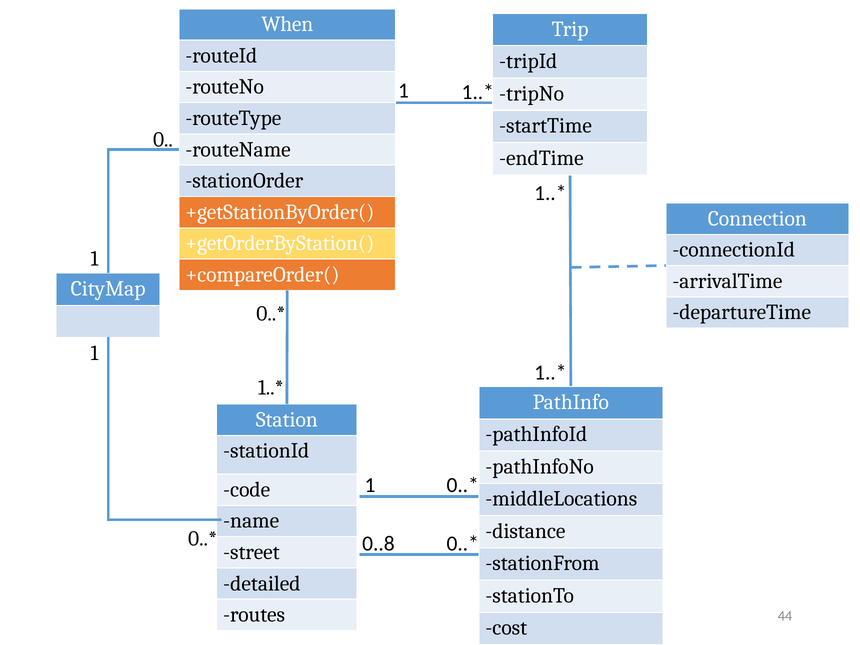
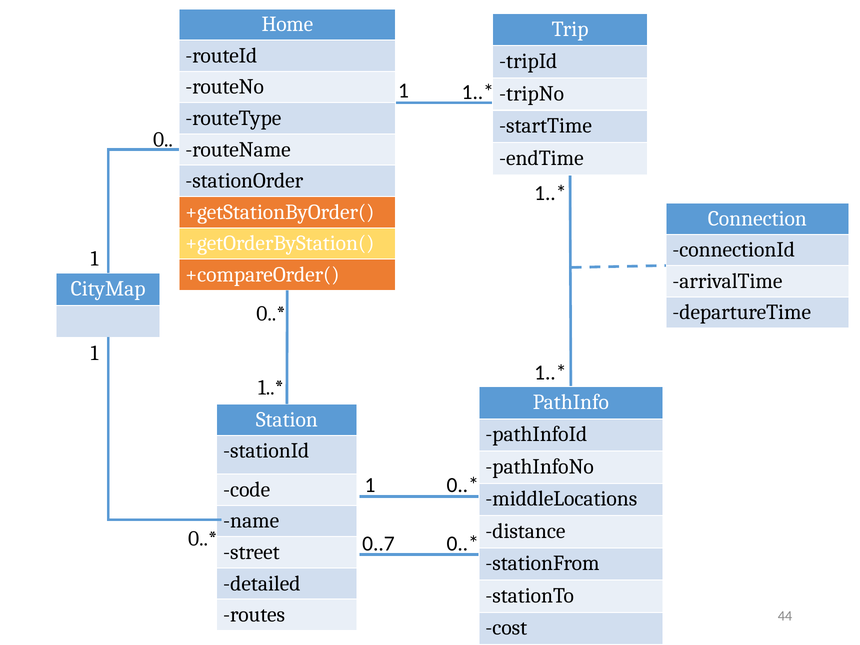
When: When -> Home (287, 24)
0..8: 0..8 -> 0..7 (378, 544)
